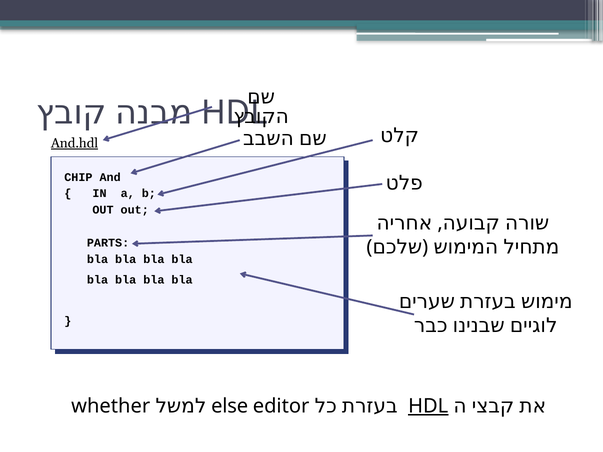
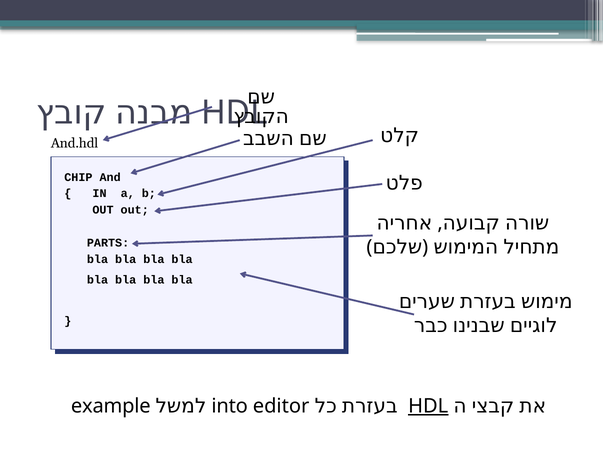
And.hdl underline: present -> none (75, 143)
whether: whether -> example (111, 406)
else: else -> into (230, 406)
